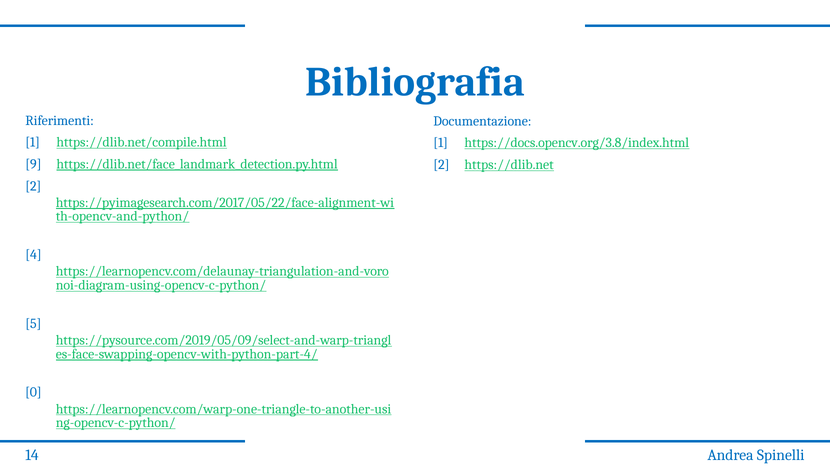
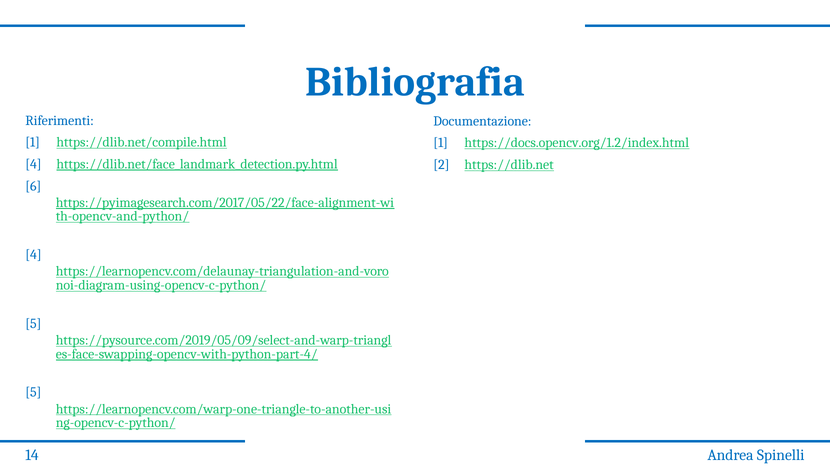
https://docs.opencv.org/3.8/index.html: https://docs.opencv.org/3.8/index.html -> https://docs.opencv.org/1.2/index.html (577, 143)
9: 9 -> 4 (33, 164)
2: 2 -> 6 (33, 186)
0: 0 -> 5 (33, 392)
